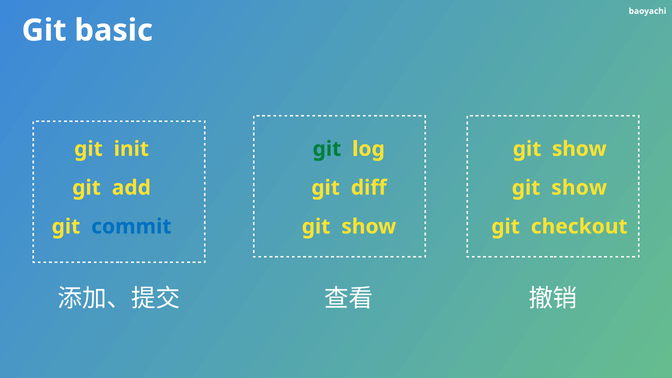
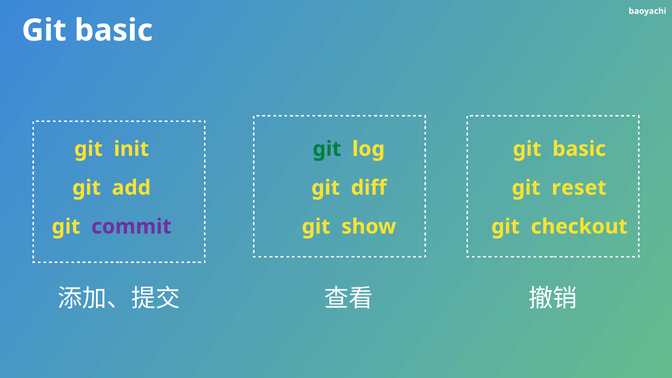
show: show -> basic (579, 149)
show: show -> reset (579, 188)
commit colour: blue -> purple (131, 227)
